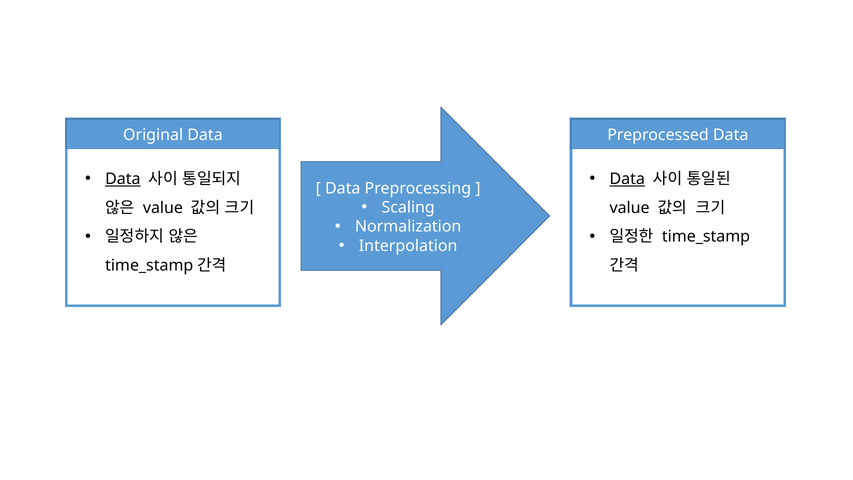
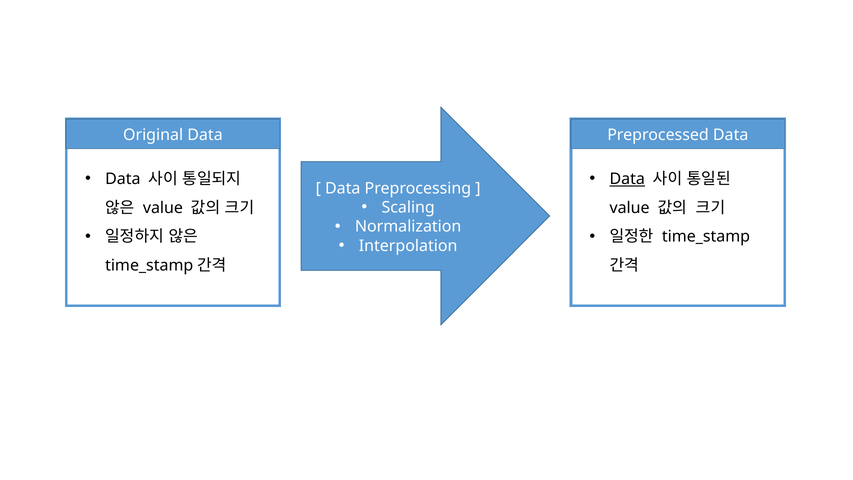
Data underline: present -> none (123, 179)
